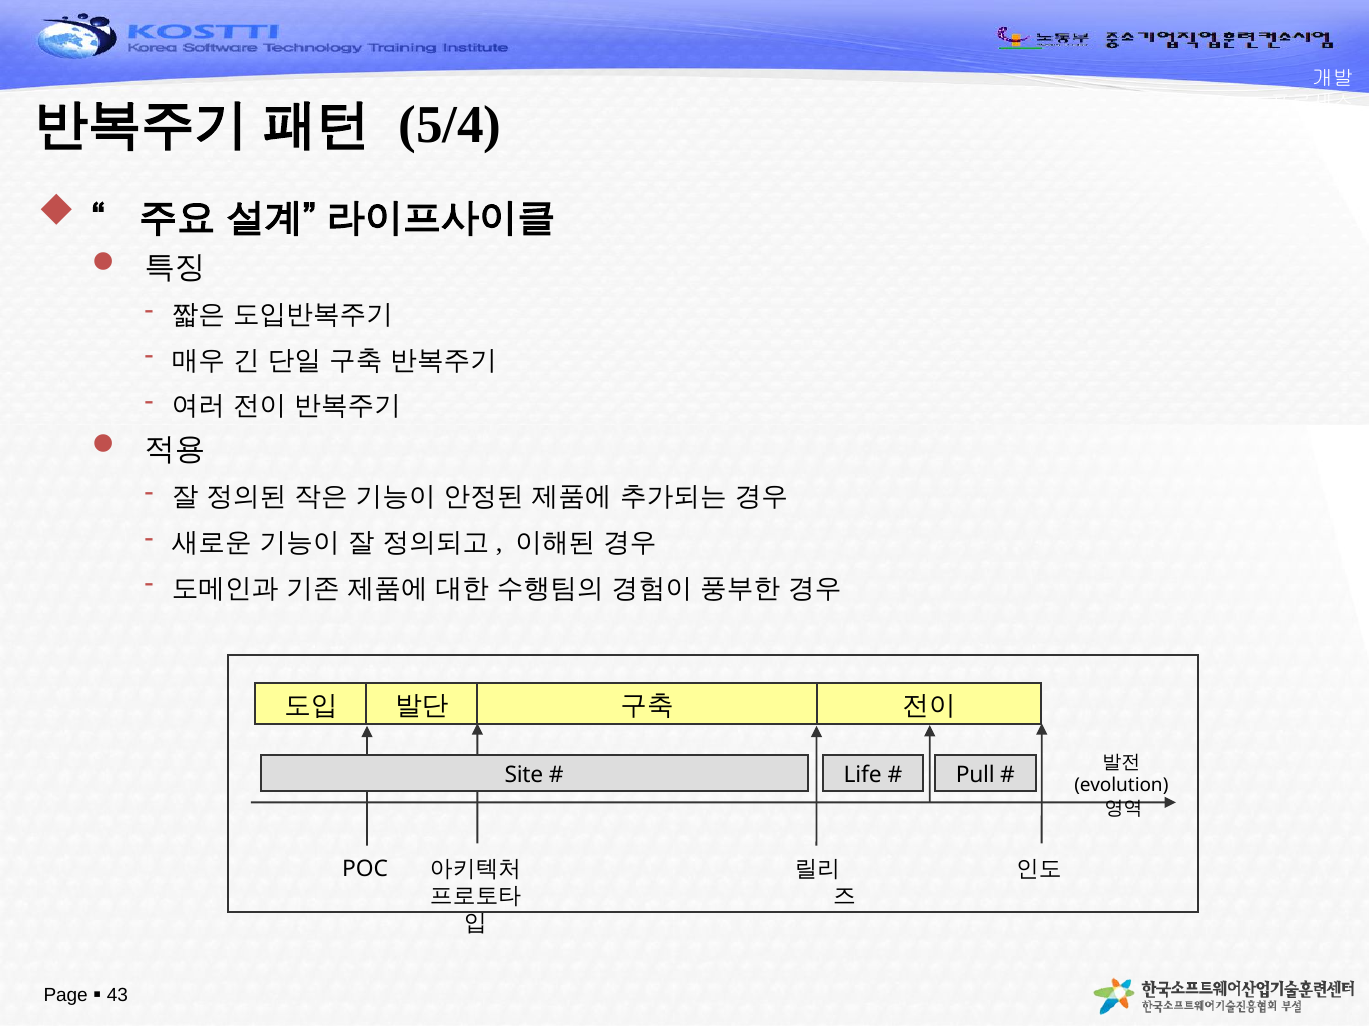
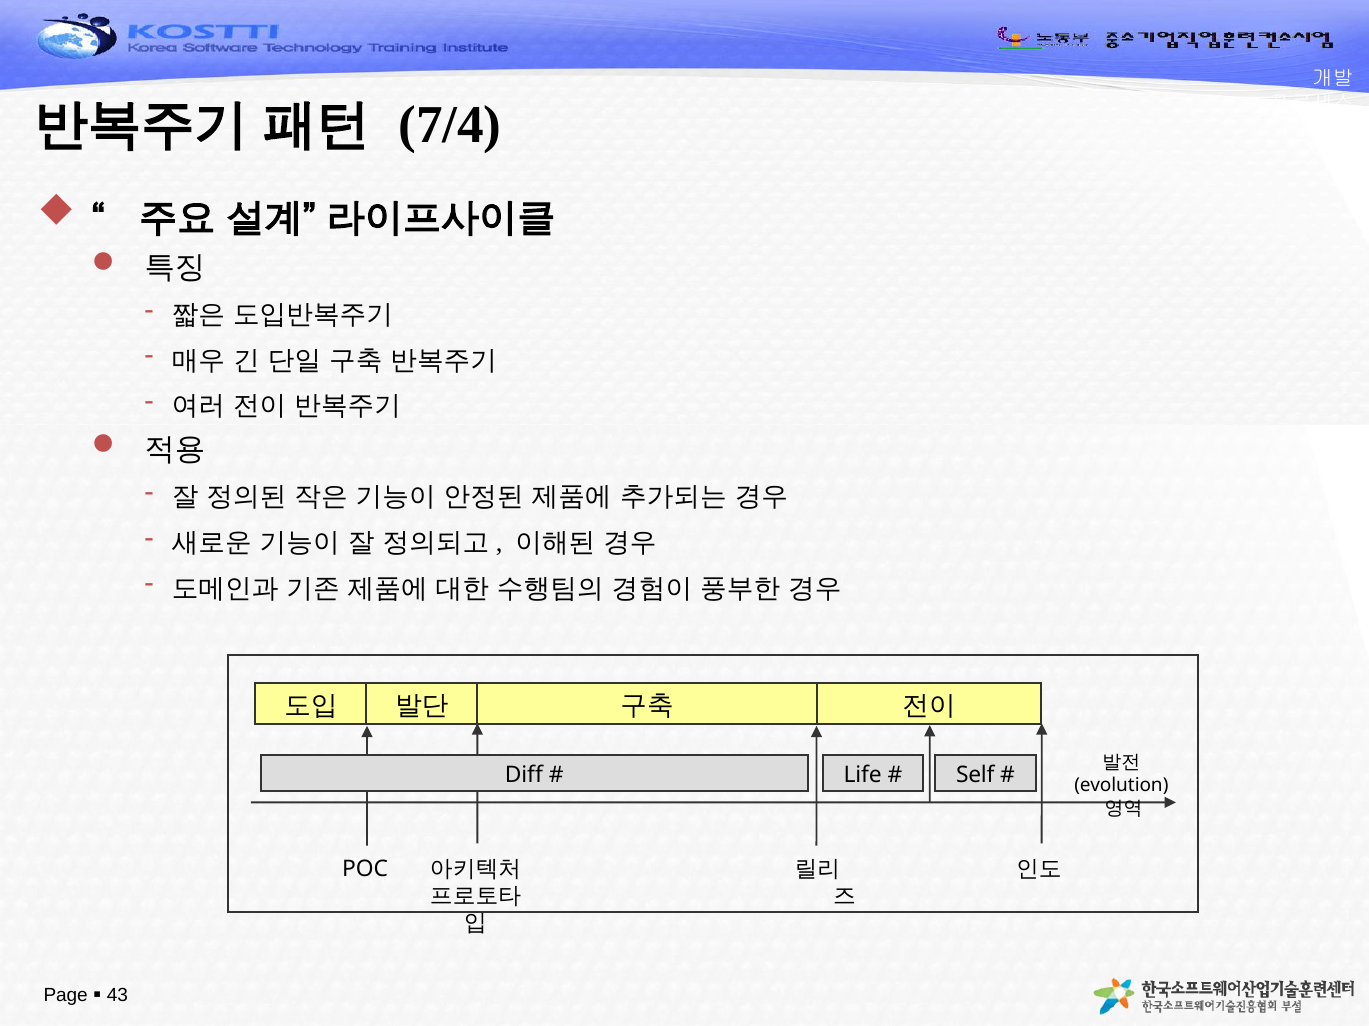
5/4: 5/4 -> 7/4 (450, 125)
Site: Site -> Diff (524, 775)
Pull: Pull -> Self (975, 775)
